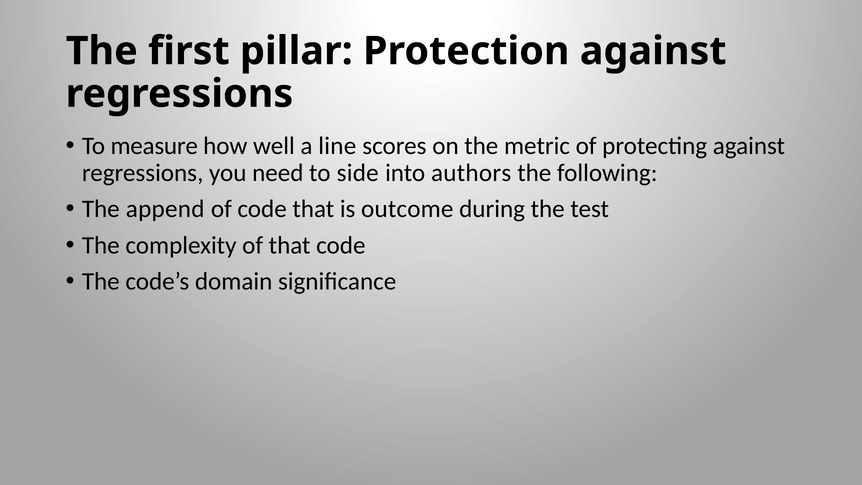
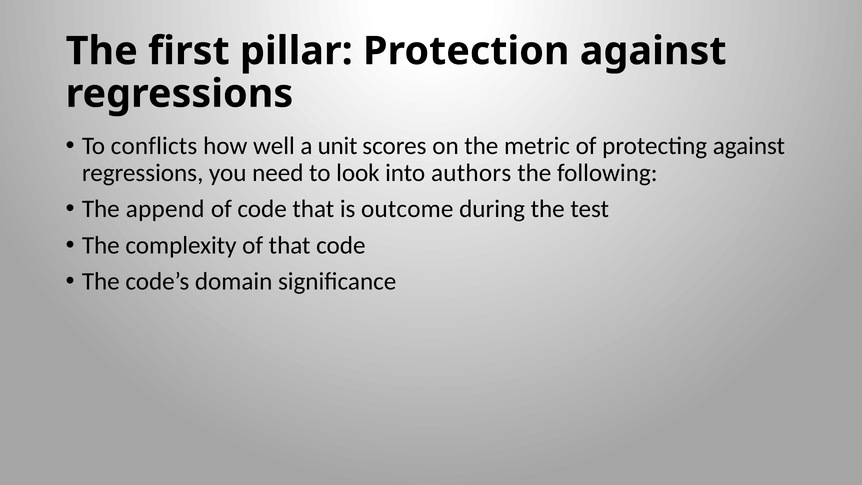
measure: measure -> conflicts (154, 146)
line: line -> unit (338, 146)
side: side -> look (358, 173)
